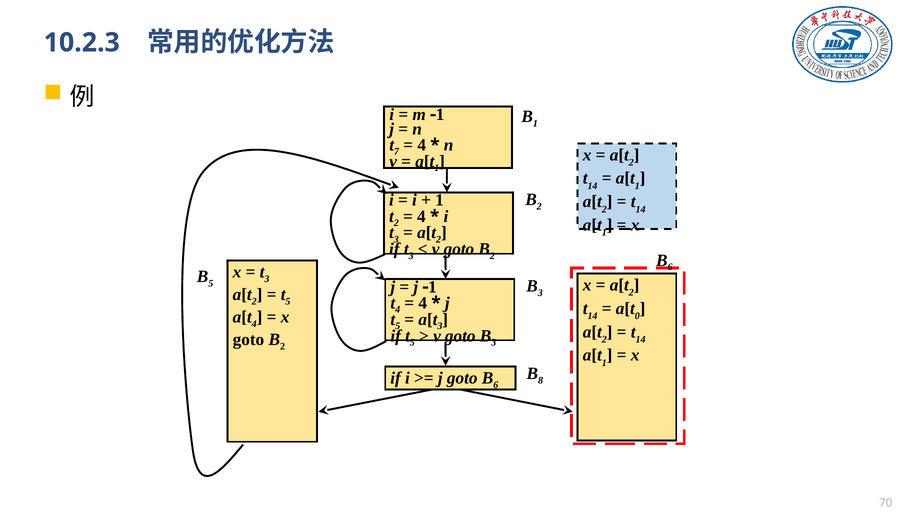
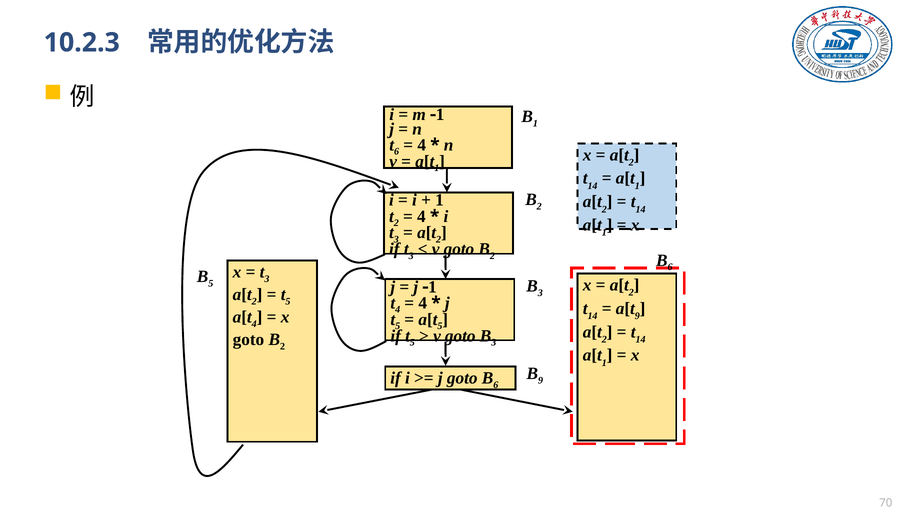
7: 7 -> 6 (397, 152)
0: 0 -> 9 (637, 316)
3: 3 -> 5 (440, 326)
8: 8 -> 9 (541, 380)
